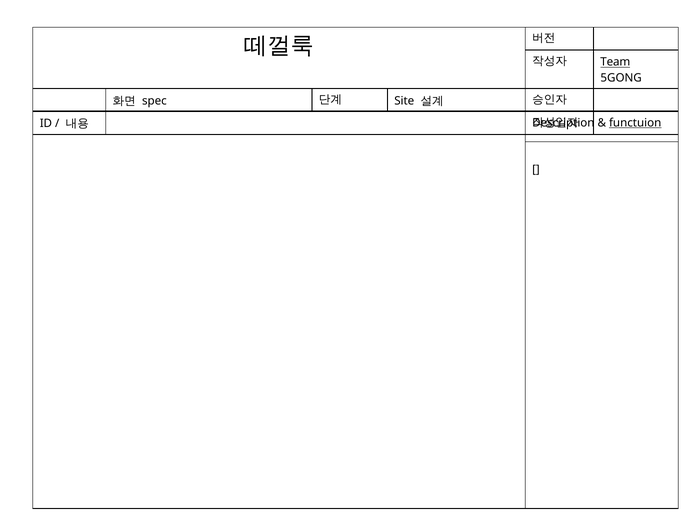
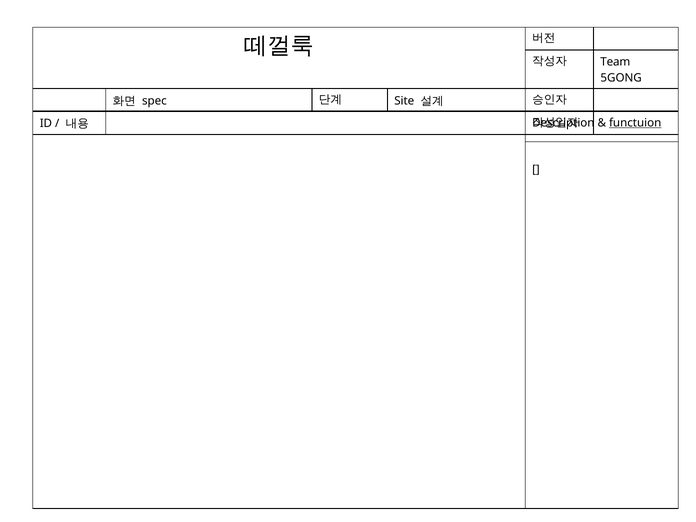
Team underline: present -> none (615, 62)
